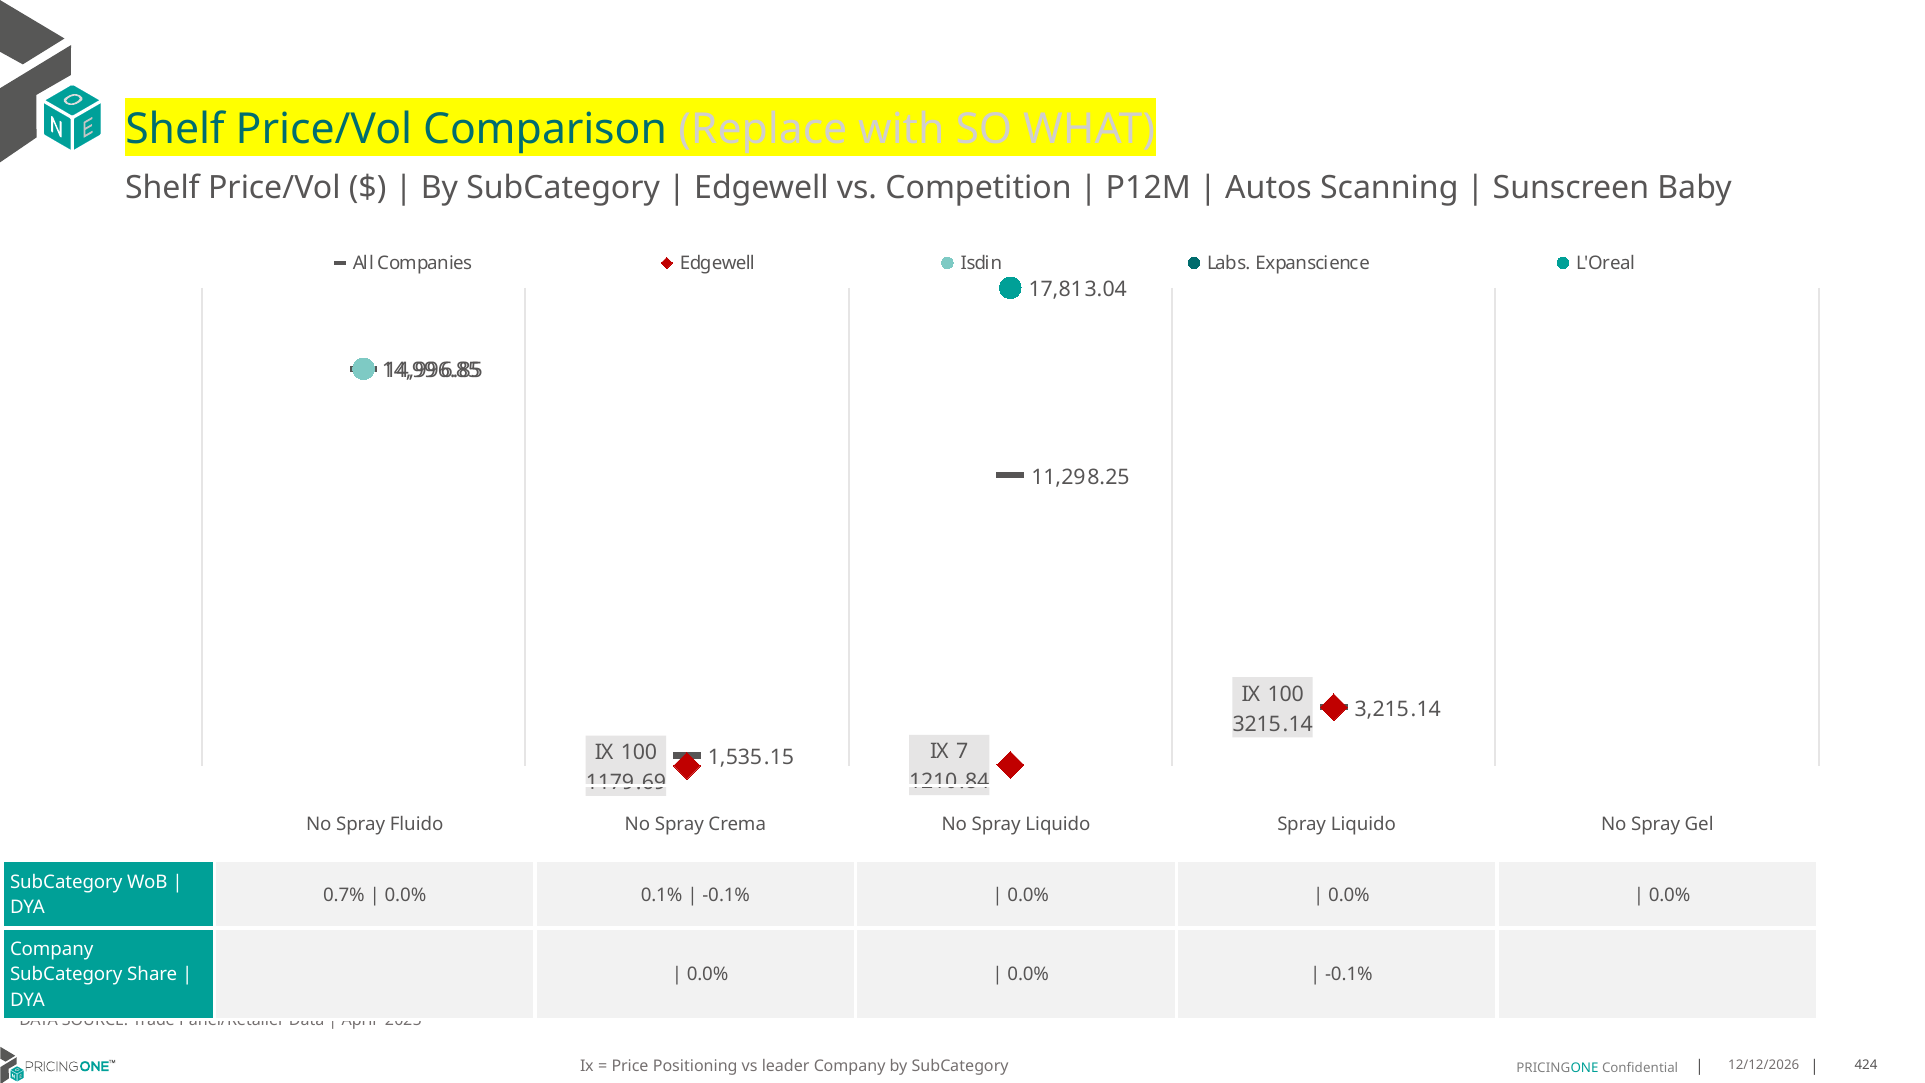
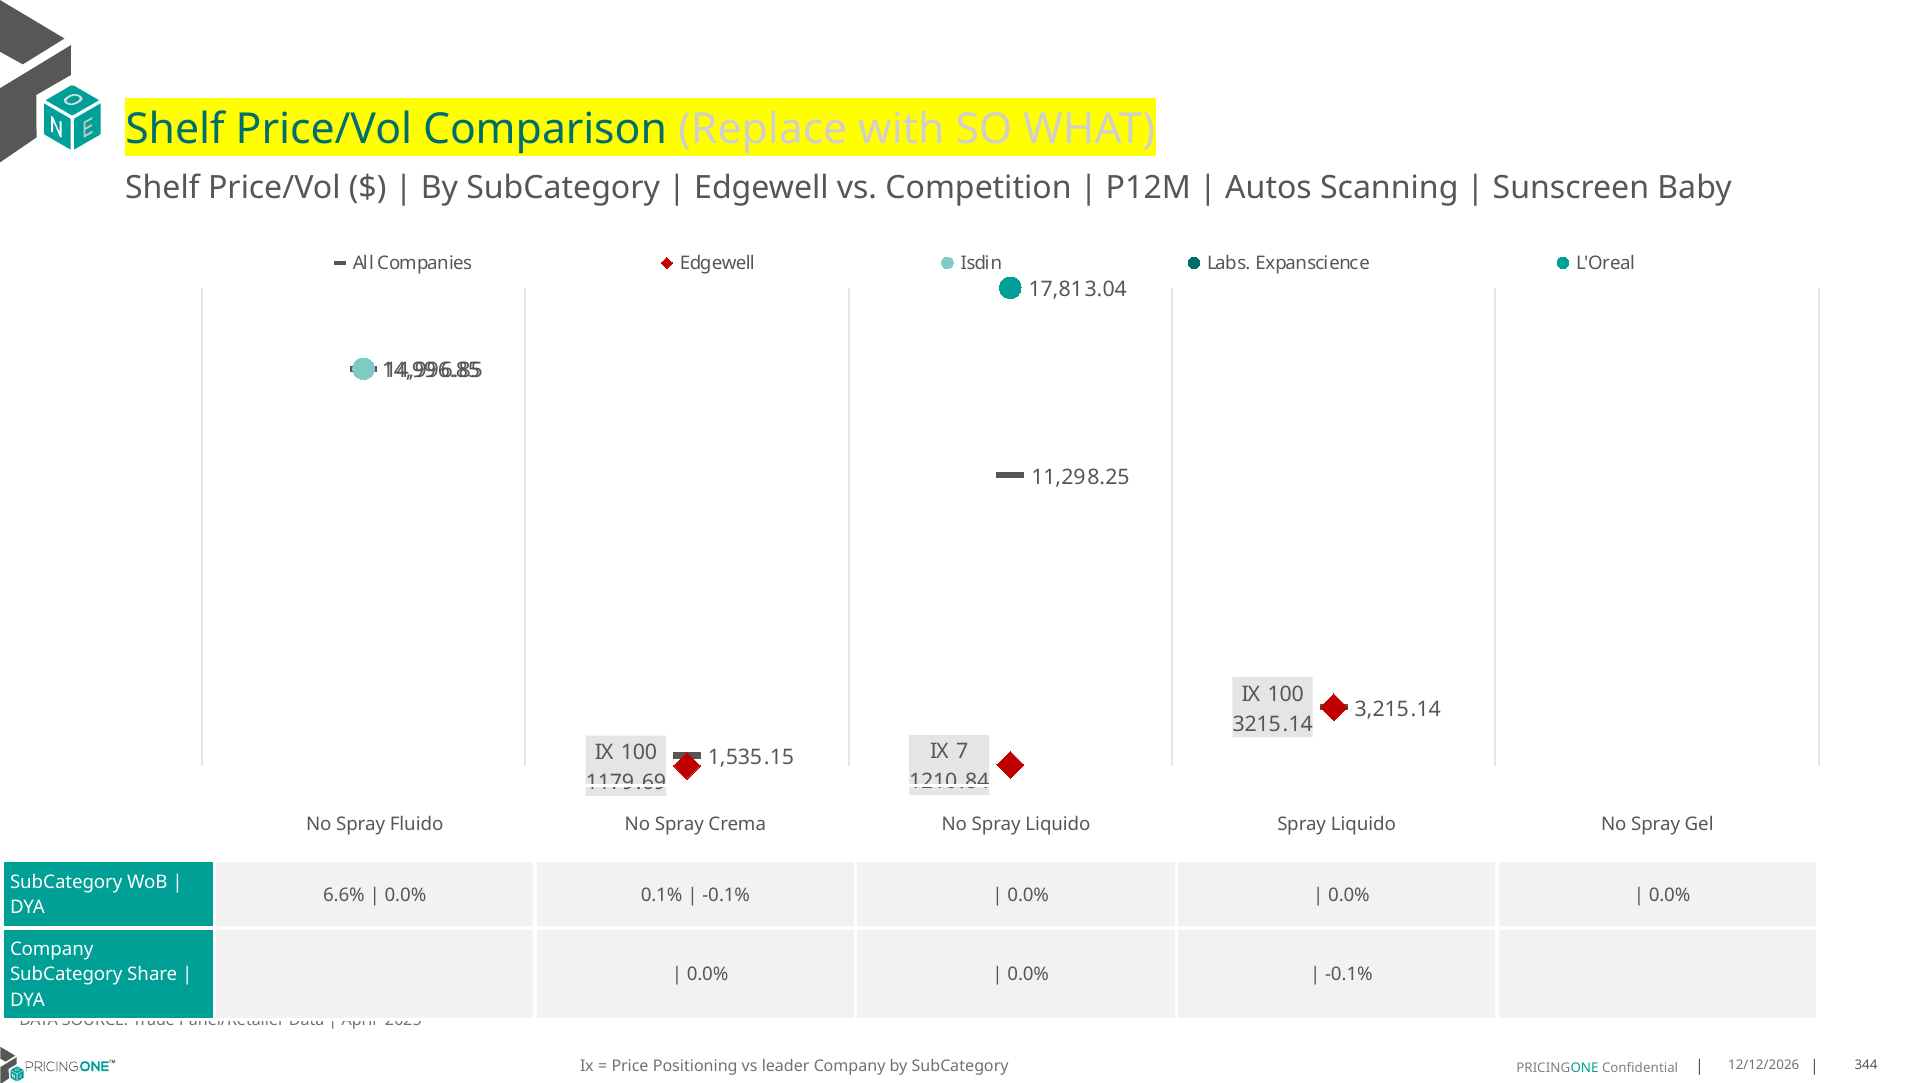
0.7%: 0.7% -> 6.6% (344, 895)
424: 424 -> 344 (1866, 1065)
